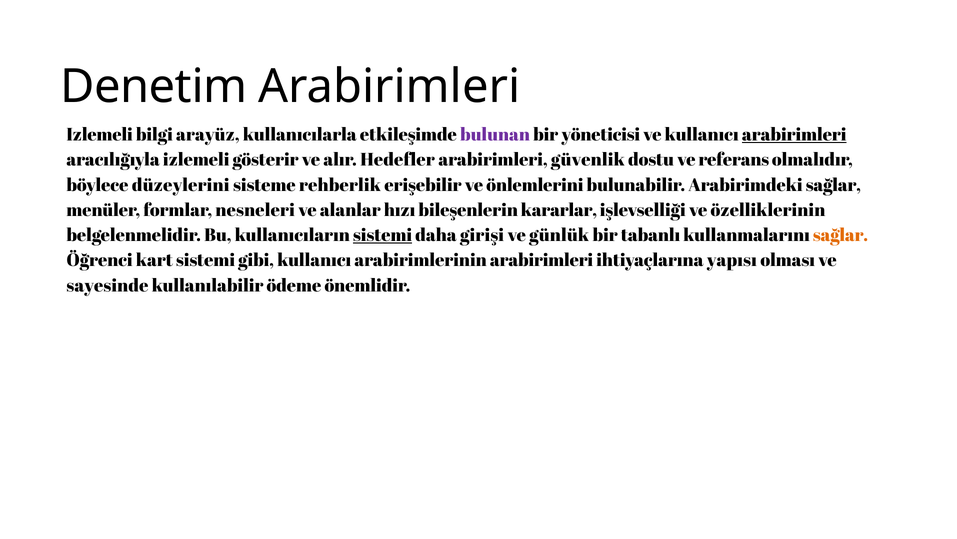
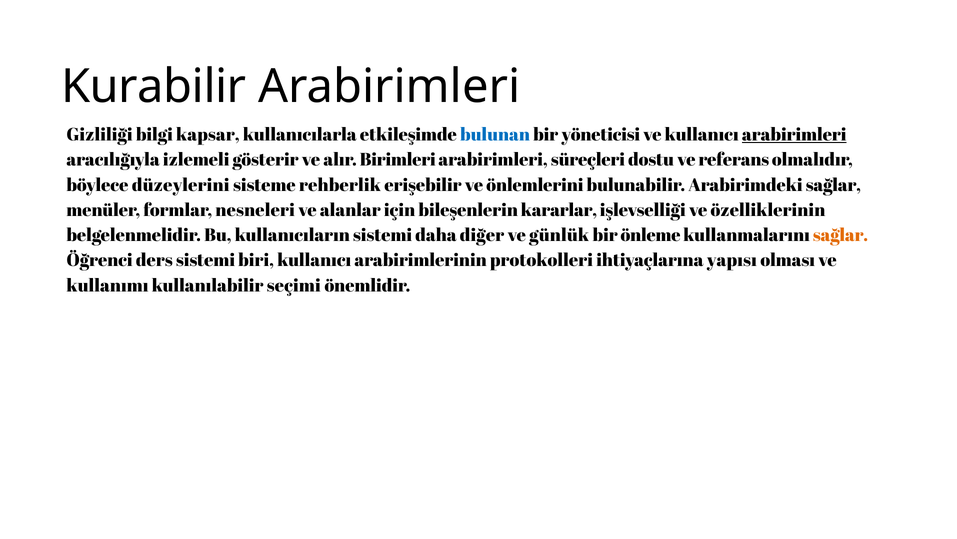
Denetim: Denetim -> Kurabilir (154, 86)
Izlemeli: Izlemeli -> Gizliliği (100, 135)
arayüz: arayüz -> kapsar (208, 135)
bulunan colour: purple -> blue (495, 135)
Hedefler: Hedefler -> Birimleri (398, 160)
güvenlik: güvenlik -> süreçleri (588, 160)
hızı: hızı -> için (400, 210)
sistemi underline: present -> none (383, 235)
girişi: girişi -> diğer (482, 235)
tabanlı: tabanlı -> önleme (651, 235)
kart: kart -> ders (154, 260)
gibi: gibi -> biri (256, 260)
arabirimlerinin arabirimleri: arabirimleri -> protokolleri (541, 260)
sayesinde: sayesinde -> kullanımı (107, 285)
ödeme: ödeme -> seçimi (294, 285)
